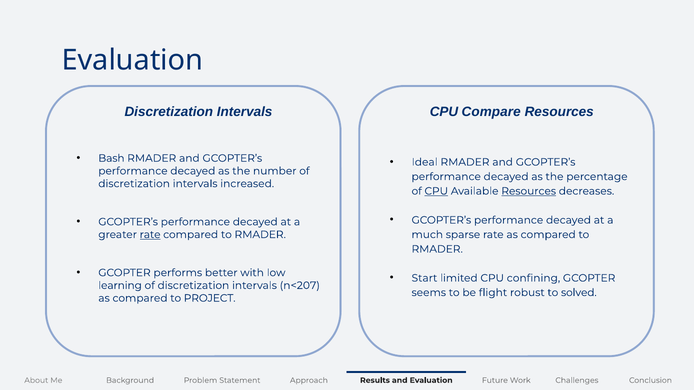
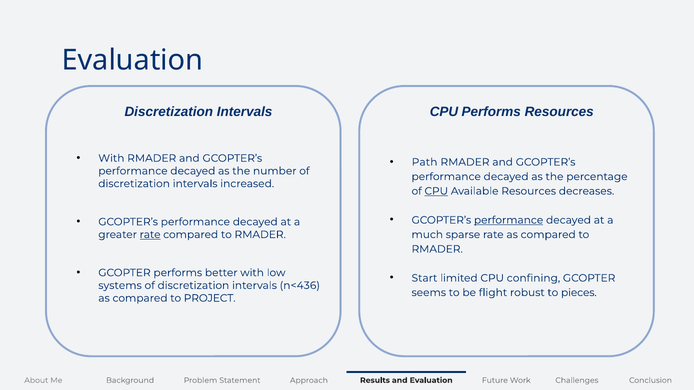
CPU Compare: Compare -> Performs (491, 112)
Bash: Bash -> With (111, 158)
Ideal: Ideal -> Path (425, 162)
Resources underline: present -> none (529, 191)
performance underline: none -> present (509, 220)
learning: learning -> systems (120, 286)
n<207: n<207 -> n<436 (300, 286)
solved: solved -> pieces (579, 293)
